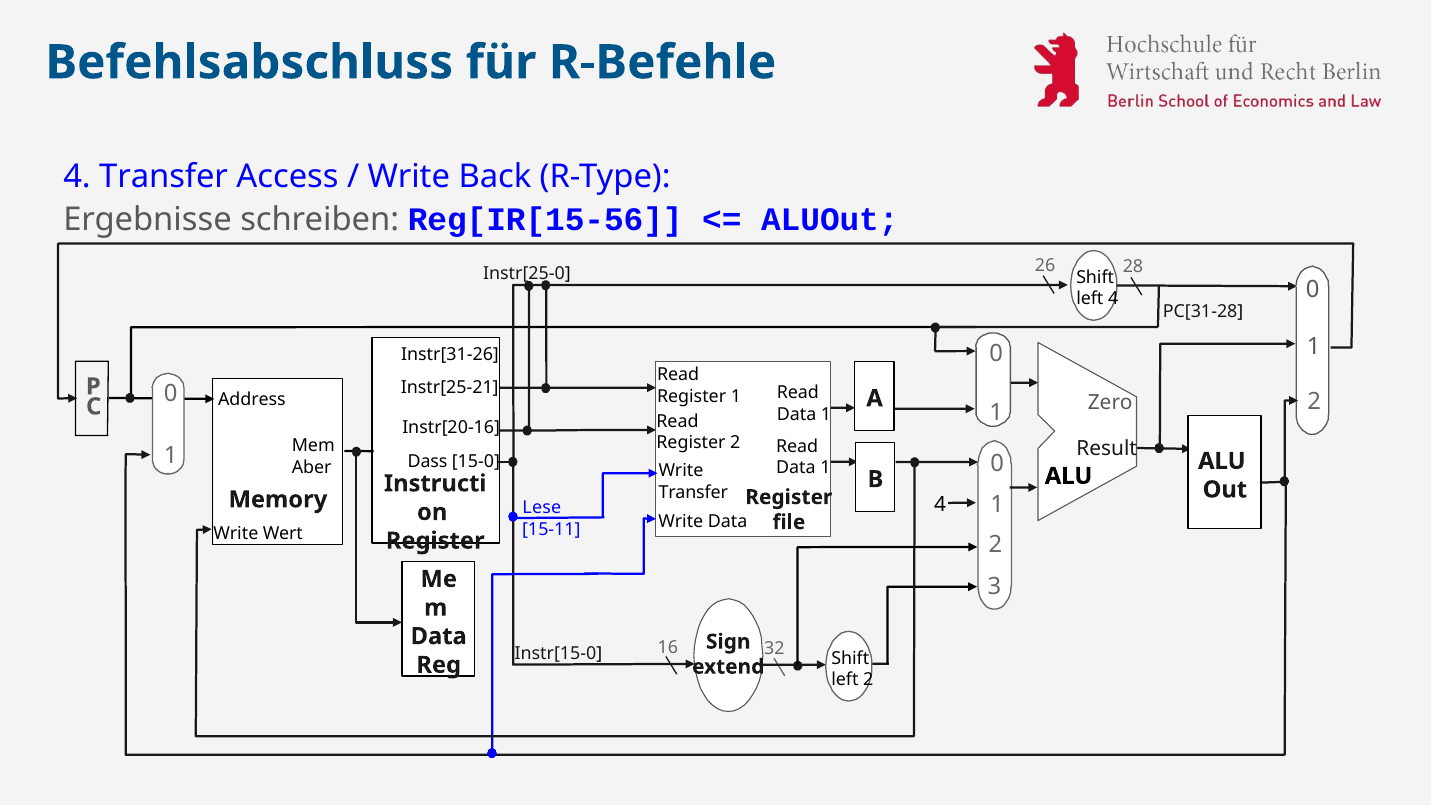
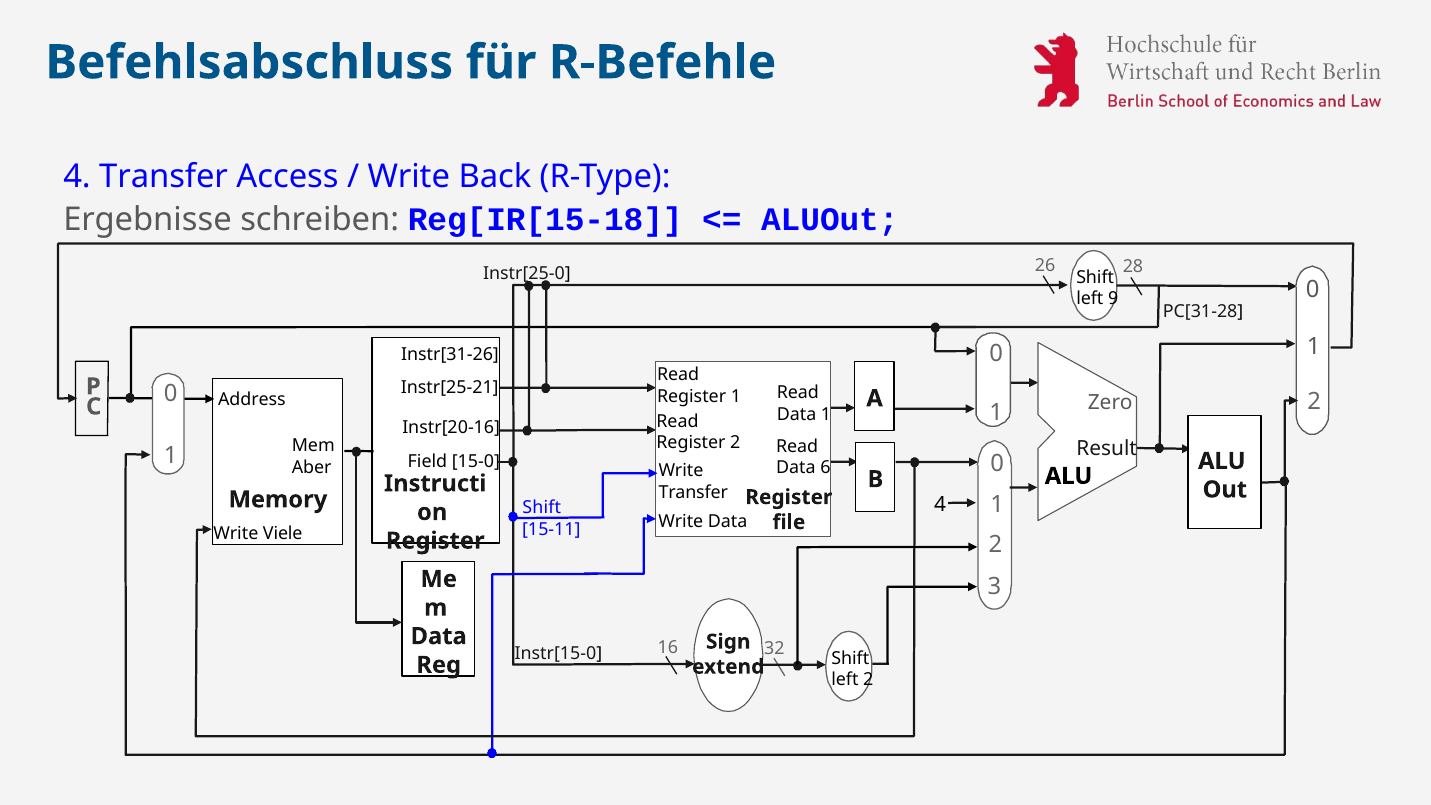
Reg[IR[15-56: Reg[IR[15-56 -> Reg[IR[15-18 (545, 220)
left 4: 4 -> 9 (1113, 299)
Dass: Dass -> Field (427, 462)
1: 1 -> 6 (825, 468)
Lese: Lese -> Shift (542, 508)
Wert: Wert -> Viele (283, 533)
